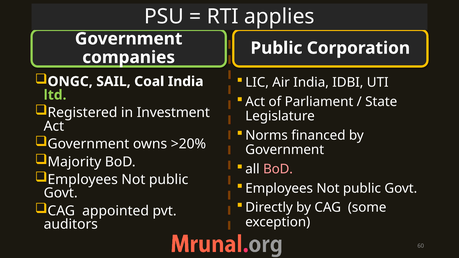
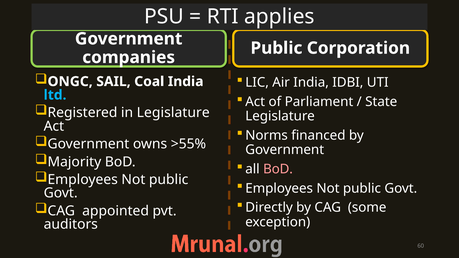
ltd colour: light green -> light blue (55, 95)
in Investment: Investment -> Legislature (173, 113)
>20%: >20% -> >55% (188, 144)
